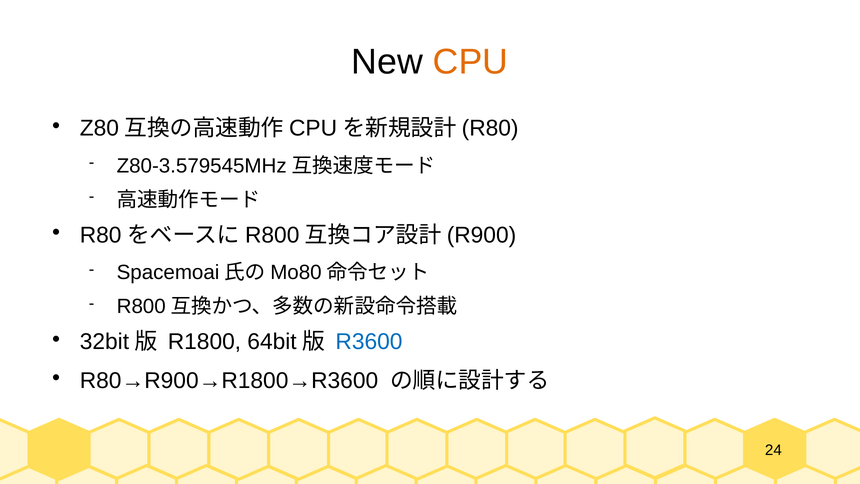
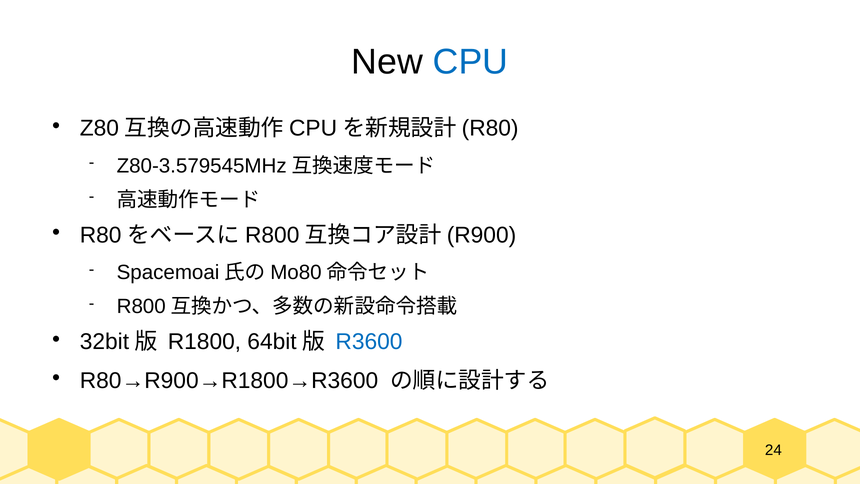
CPU colour: orange -> blue (471, 62)
